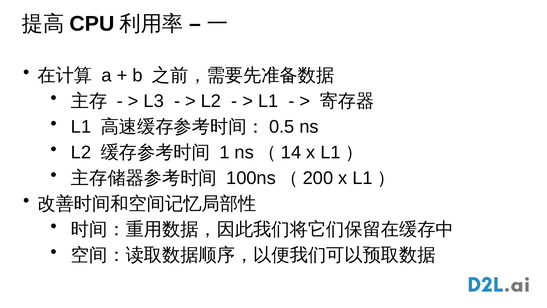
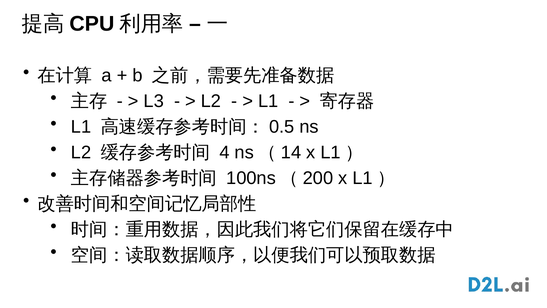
1: 1 -> 4 (225, 152)
